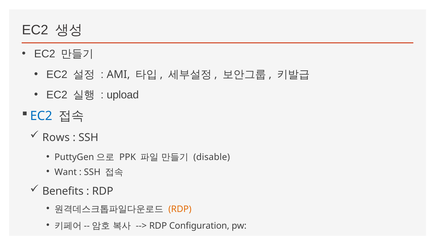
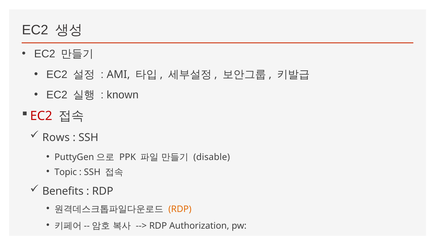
upload: upload -> known (123, 95)
EC2 colour: blue -> red (41, 116)
Want: Want -> Topic (66, 172)
Configuration: Configuration -> Authorization (199, 225)
